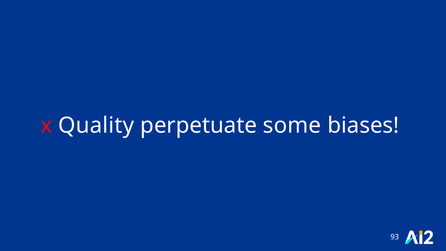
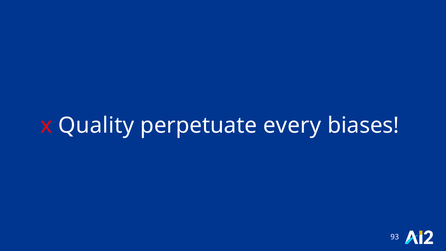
some: some -> every (292, 125)
